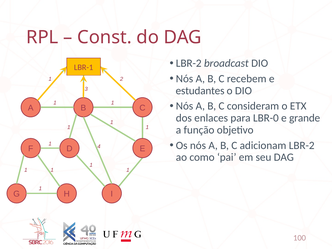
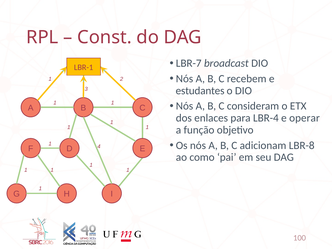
LBR-2: LBR-2 -> LBR-7 (189, 63)
LBR-0: LBR-0 -> LBR-4 (266, 118)
grande: grande -> operar (305, 118)
adicionam LBR-2: LBR-2 -> LBR-8 (302, 145)
